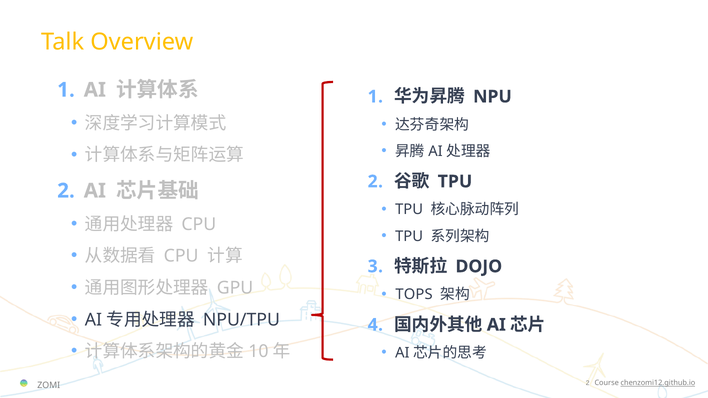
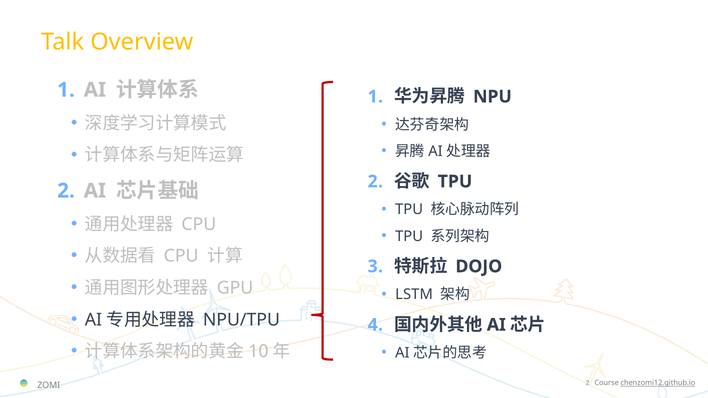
TOPS: TOPS -> LSTM (414, 295)
